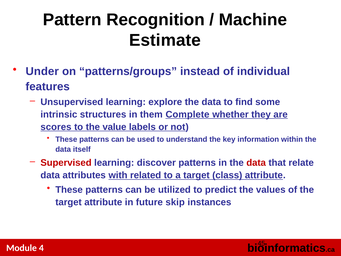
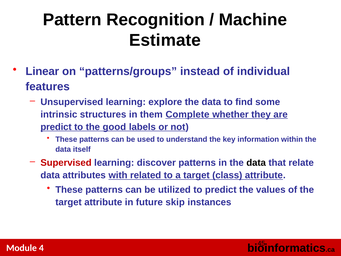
Under: Under -> Linear (42, 71)
scores: scores -> predict (56, 127)
value: value -> good (114, 127)
data colour: red -> black (256, 163)
